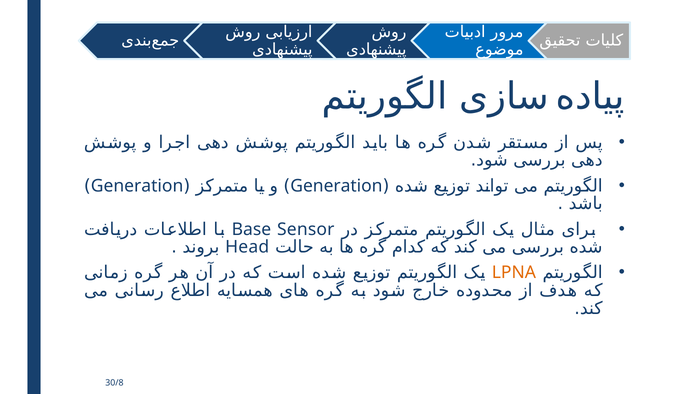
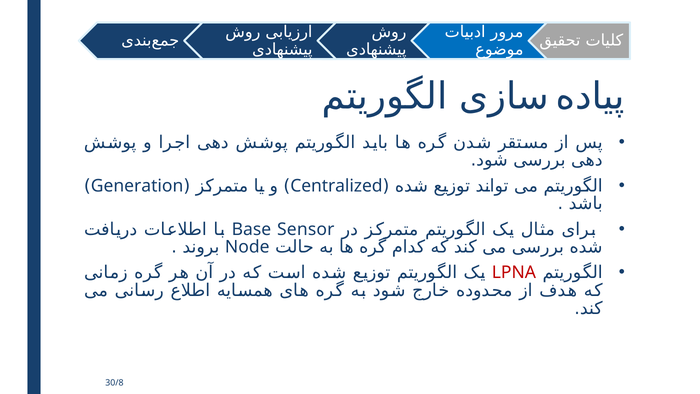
Generation: Generation -> Centralized (336, 186)
Head: Head -> Node (247, 247)
LPNA colour: orange -> red (514, 273)
